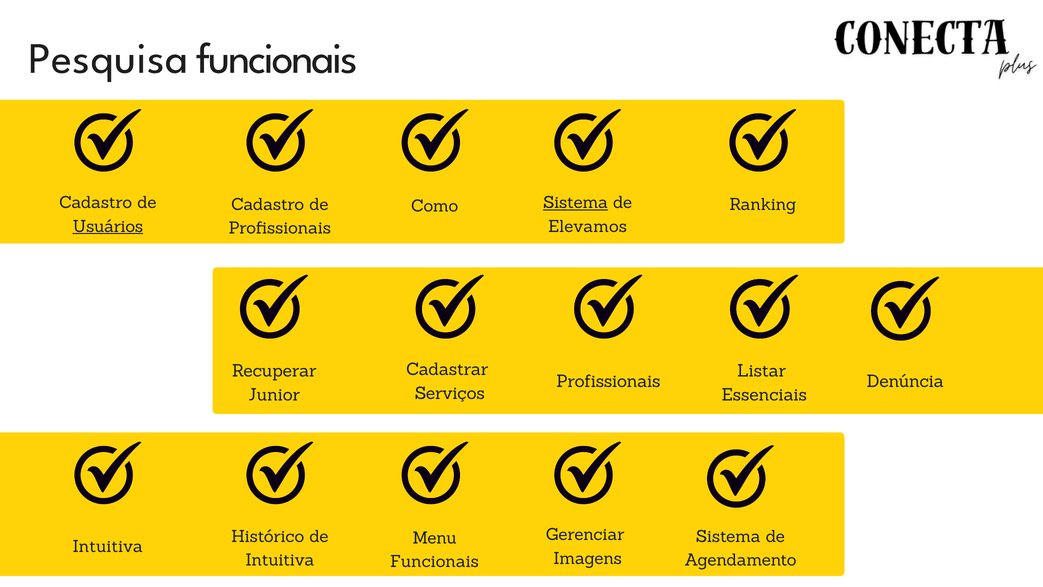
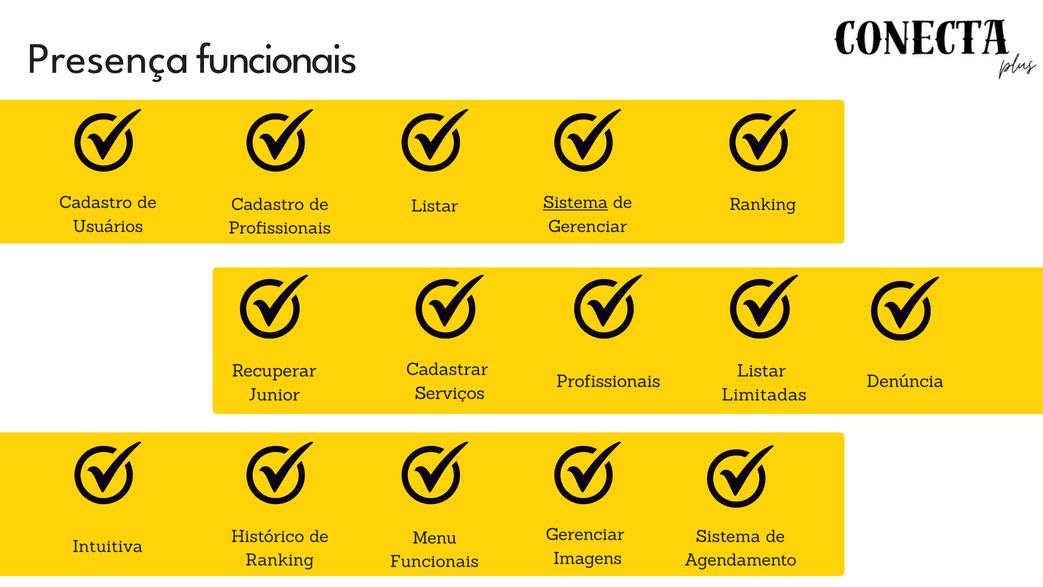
Pesquisa: Pesquisa -> Presença (108, 58)
Como: Como -> Listar (435, 206)
Usuários underline: present -> none (108, 226)
Elevamos: Elevamos -> Gerenciar (588, 226)
Essenciais: Essenciais -> Limitadas (764, 395)
Intuitiva: Intuitiva -> Ranking (280, 560)
